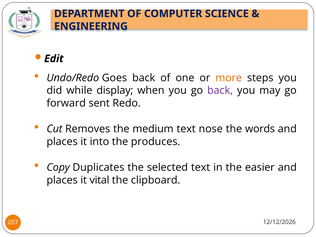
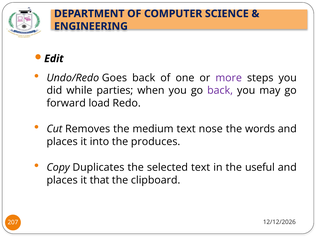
more colour: orange -> purple (229, 78)
display: display -> parties (115, 91)
sent: sent -> load (99, 103)
easier: easier -> useful (260, 167)
vital: vital -> that (100, 180)
